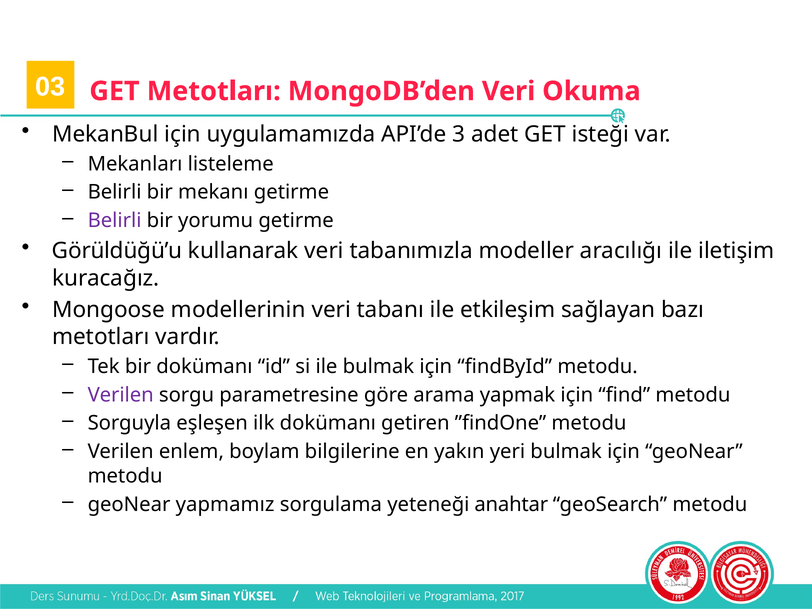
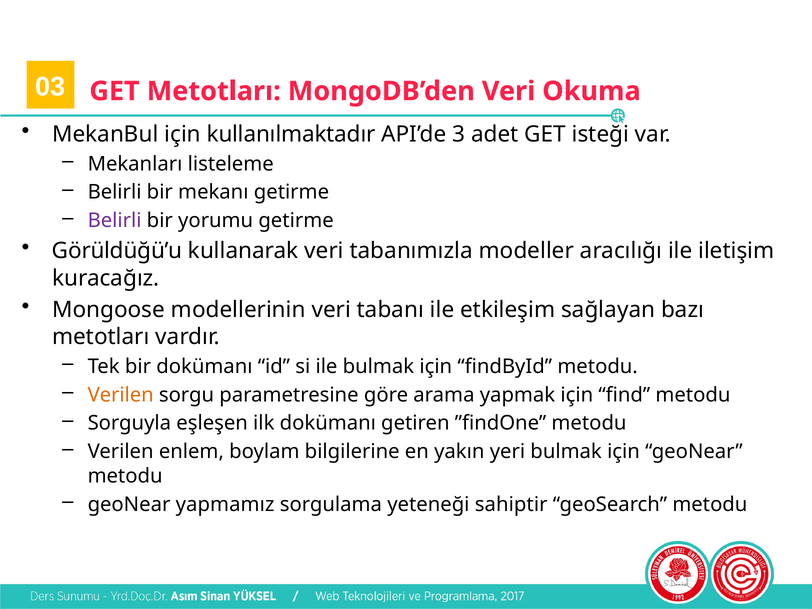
uygulamamızda: uygulamamızda -> kullanılmaktadır (291, 134)
Verilen colour: purple -> orange (121, 395)
anahtar: anahtar -> sahiptir (511, 504)
